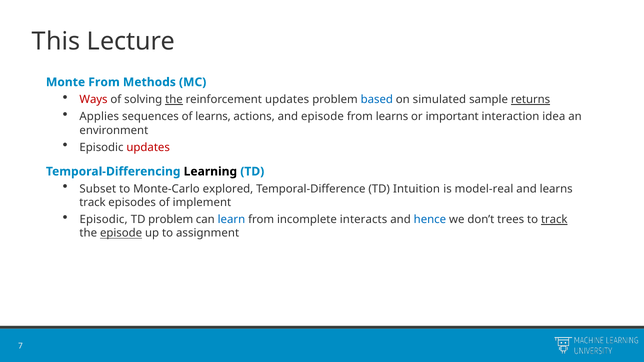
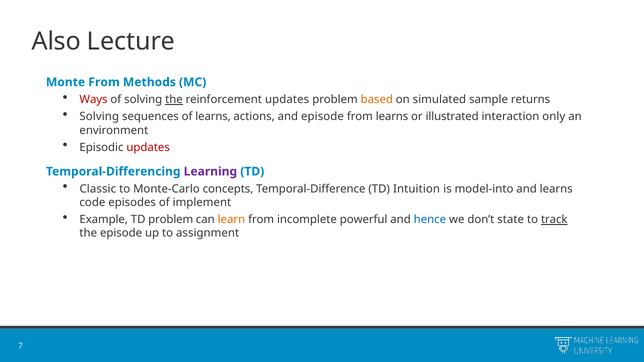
This: This -> Also (56, 41)
based colour: blue -> orange (377, 100)
returns underline: present -> none (531, 100)
Applies: Applies -> Solving (99, 117)
important: important -> illustrated (452, 117)
idea: idea -> only (554, 117)
Learning colour: black -> purple (210, 172)
Subset: Subset -> Classic (98, 189)
explored: explored -> concepts (228, 189)
model-real: model-real -> model-into (484, 189)
track: track -> code (92, 203)
Episodic: Episodic -> Example (104, 220)
learn colour: blue -> orange (231, 220)
interacts: interacts -> powerful (364, 220)
trees: trees -> state (511, 220)
episode underline: present -> none (121, 233)
